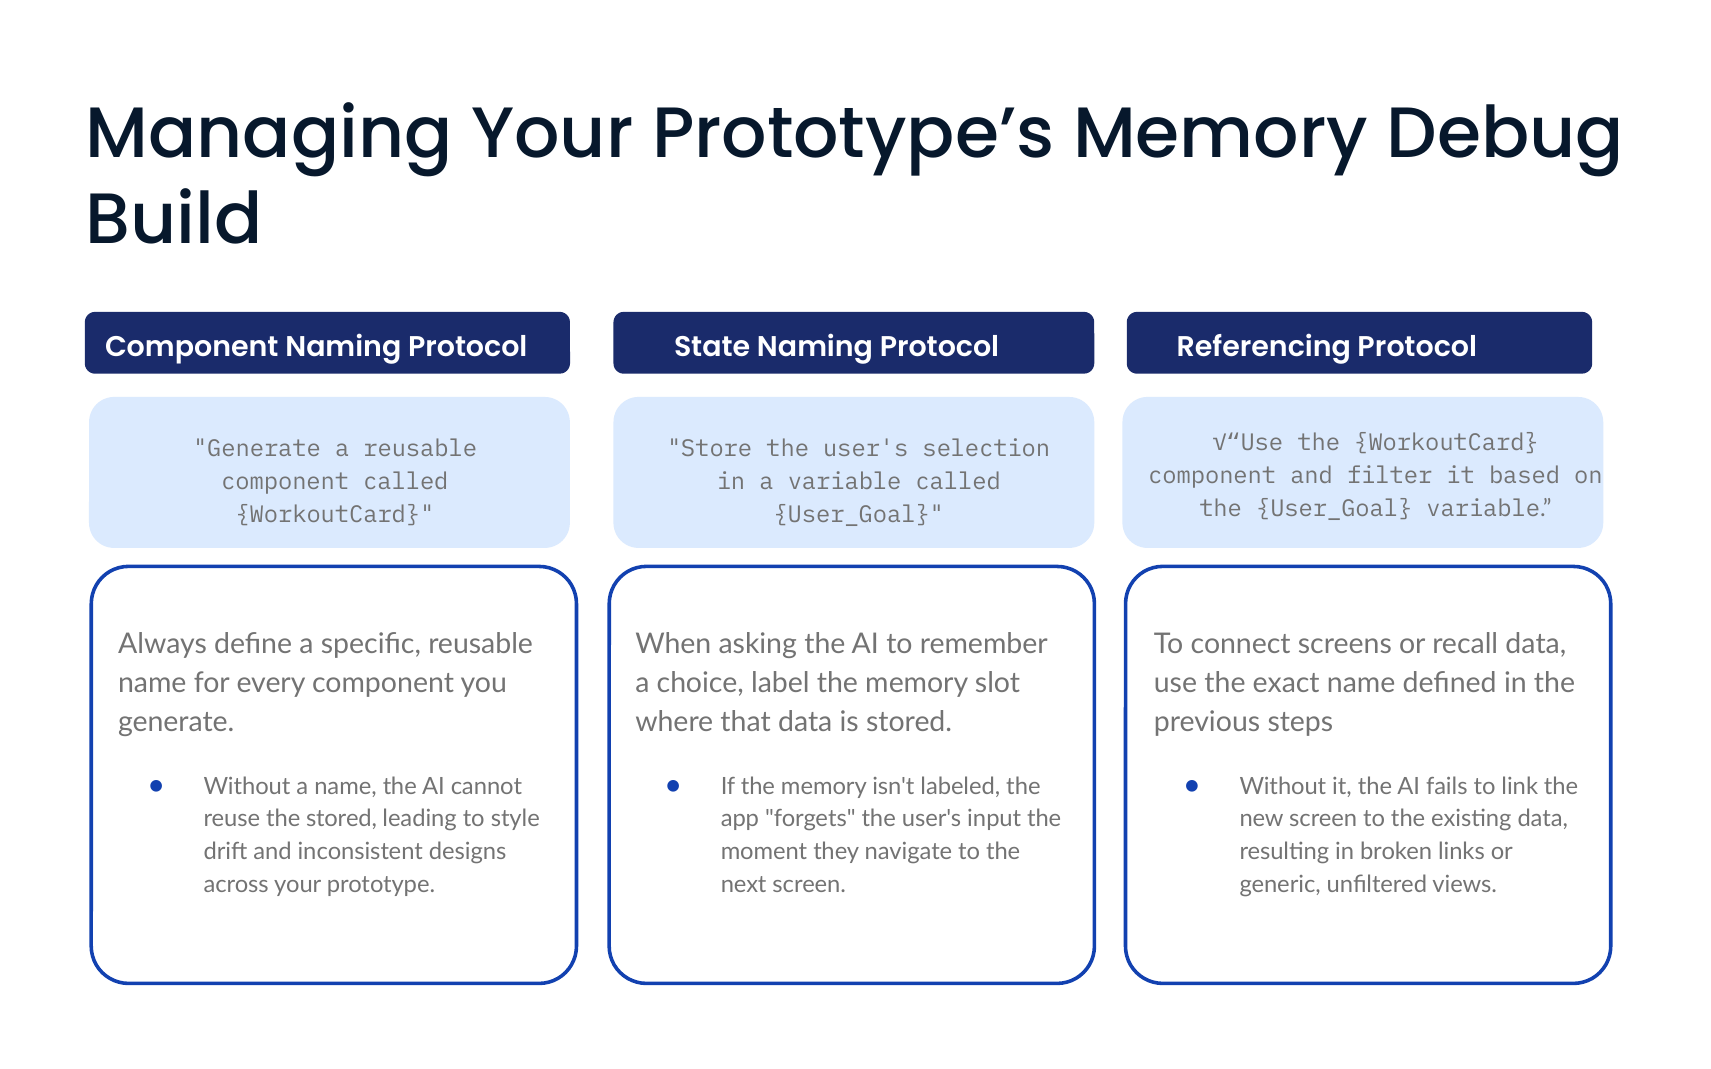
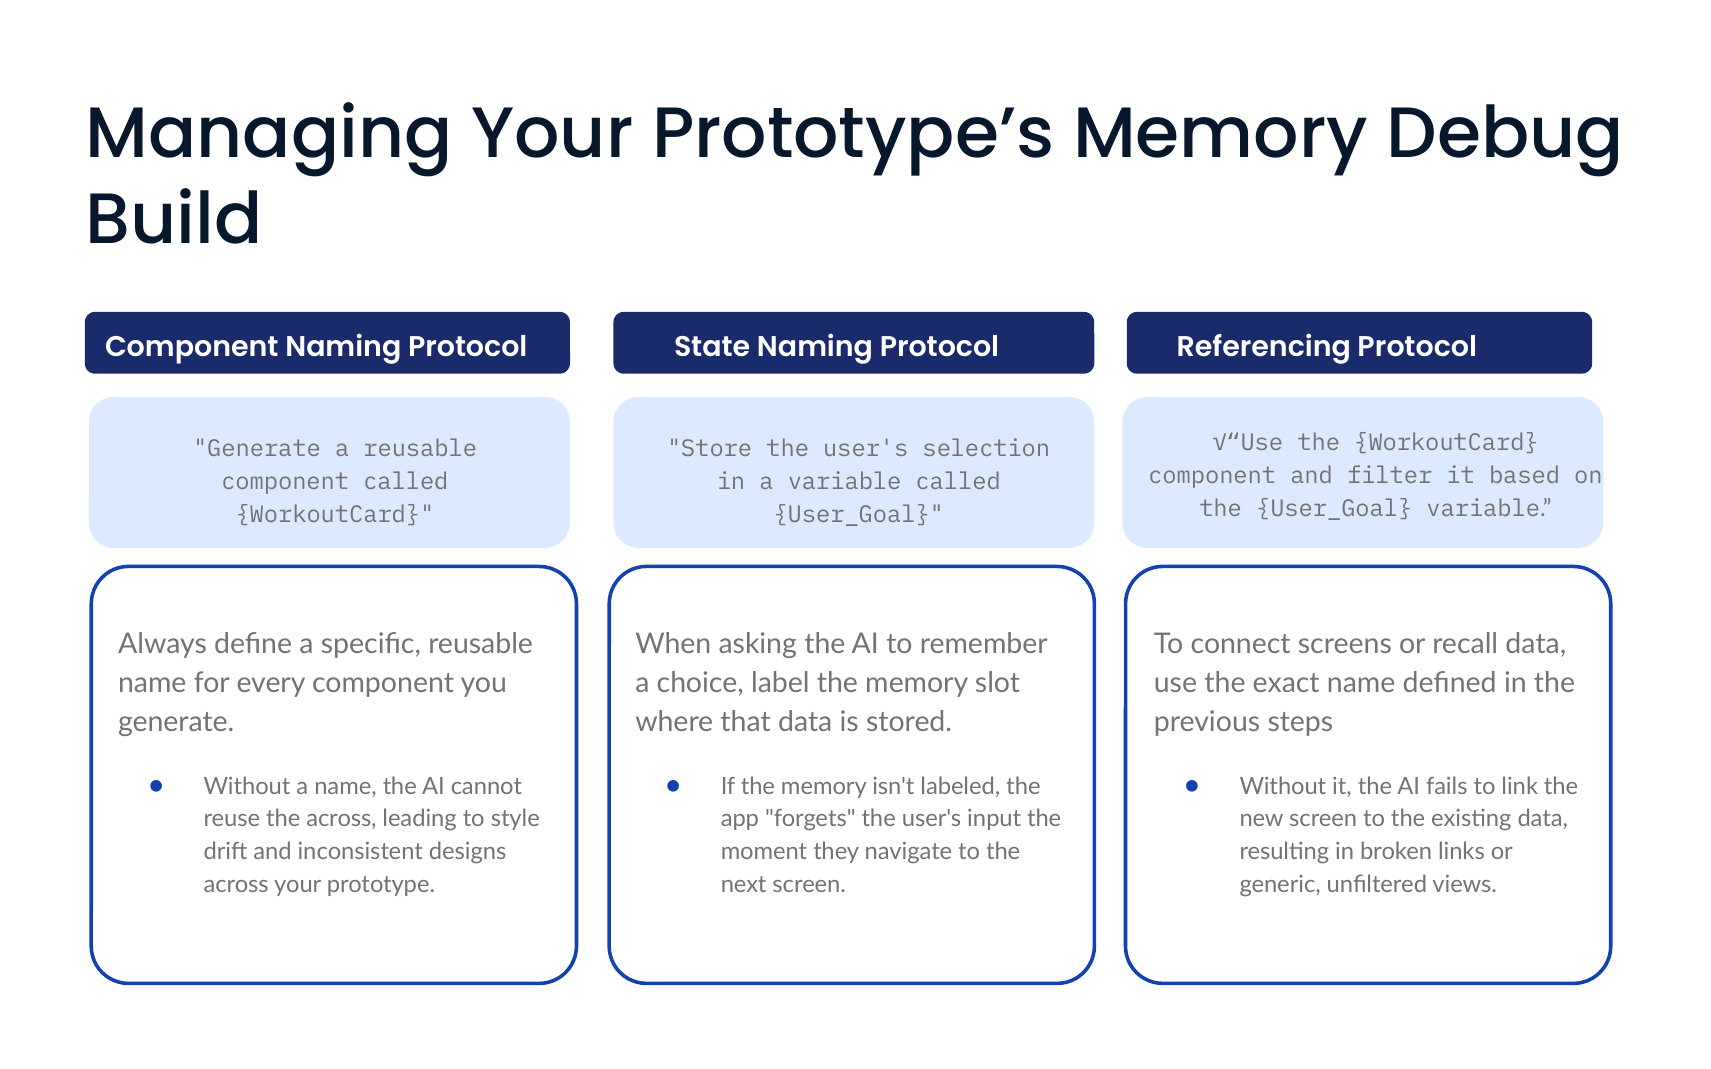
the stored: stored -> across (342, 819)
